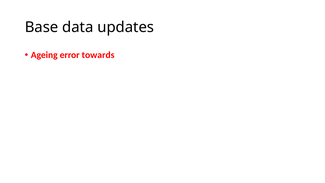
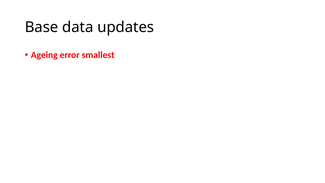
towards: towards -> smallest (98, 55)
